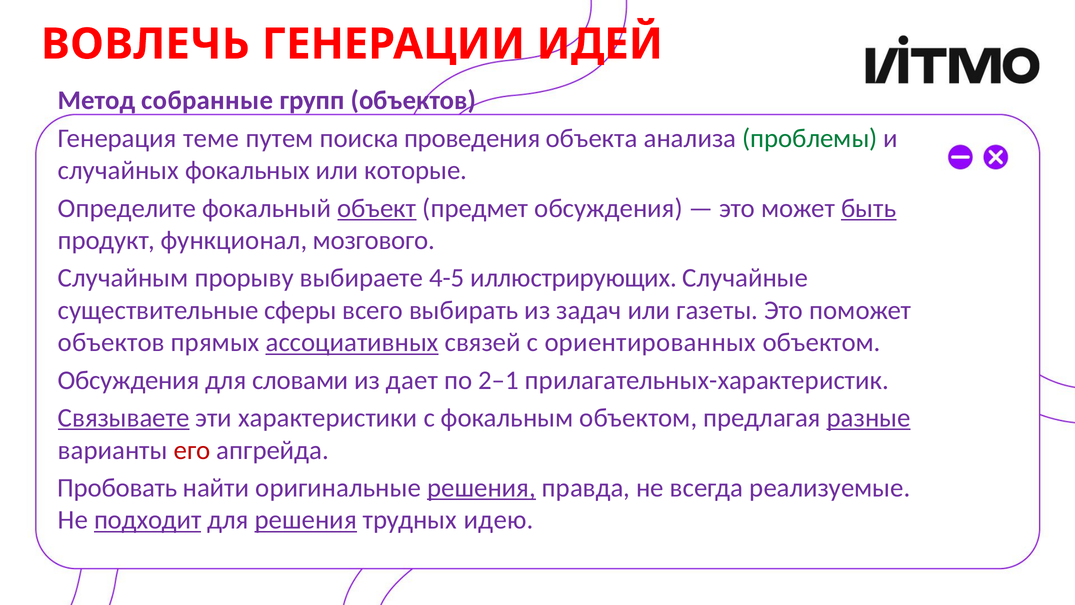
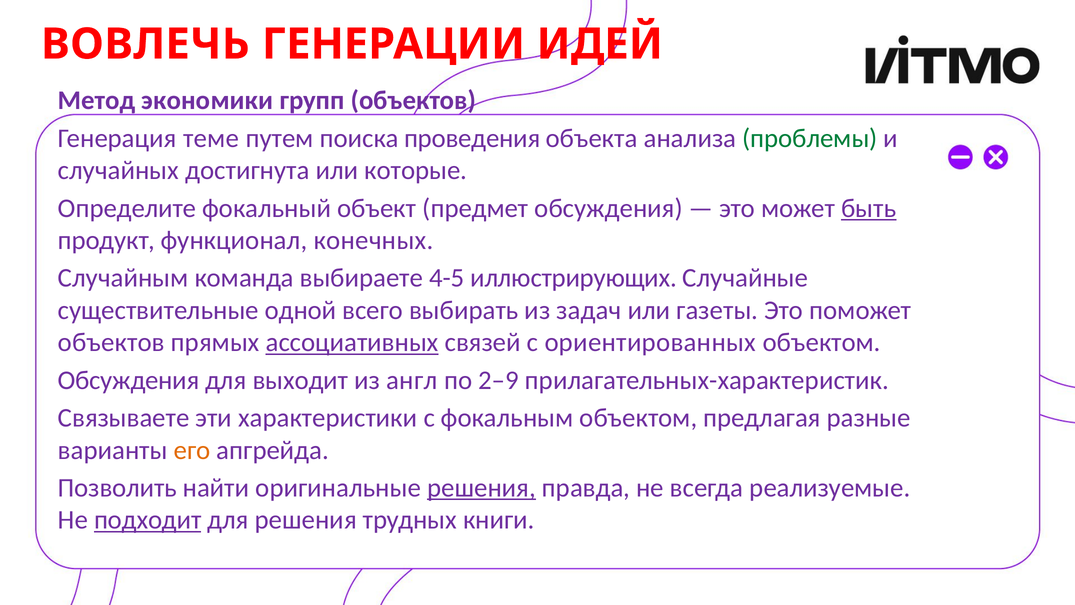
собранные: собранные -> экономики (207, 101)
фокальных: фокальных -> достигнута (247, 170)
объект underline: present -> none (377, 208)
мозгового: мозгового -> конечных (374, 240)
прорыву: прорыву -> команда (244, 278)
сферы: сферы -> одной (301, 310)
словами: словами -> выходит (300, 380)
дает: дает -> англ (412, 380)
2–1: 2–1 -> 2–9 (499, 380)
Связываете underline: present -> none (124, 418)
разные underline: present -> none (869, 418)
его colour: red -> orange (192, 450)
Пробовать: Пробовать -> Позволить (117, 488)
решения underline: present -> none (306, 520)
идею: идею -> книги (499, 520)
